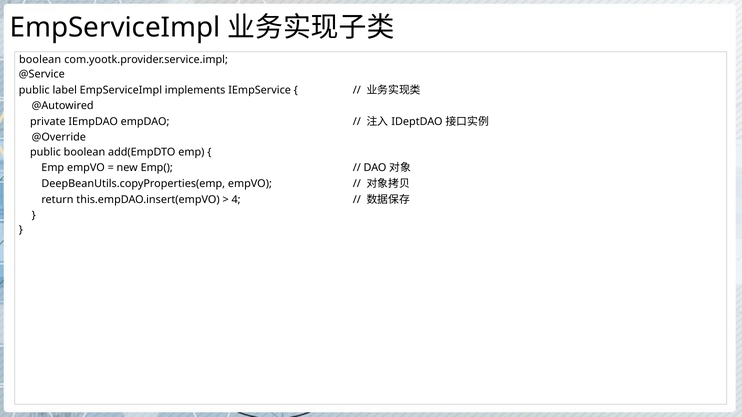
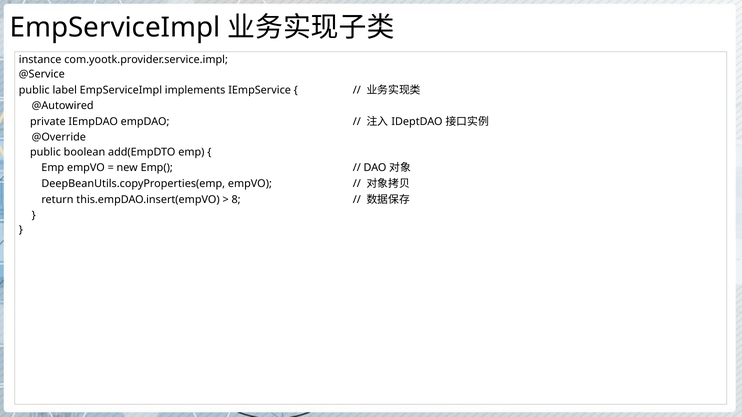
boolean: boolean -> instance (40, 60)
4: 4 -> 8 (236, 200)
